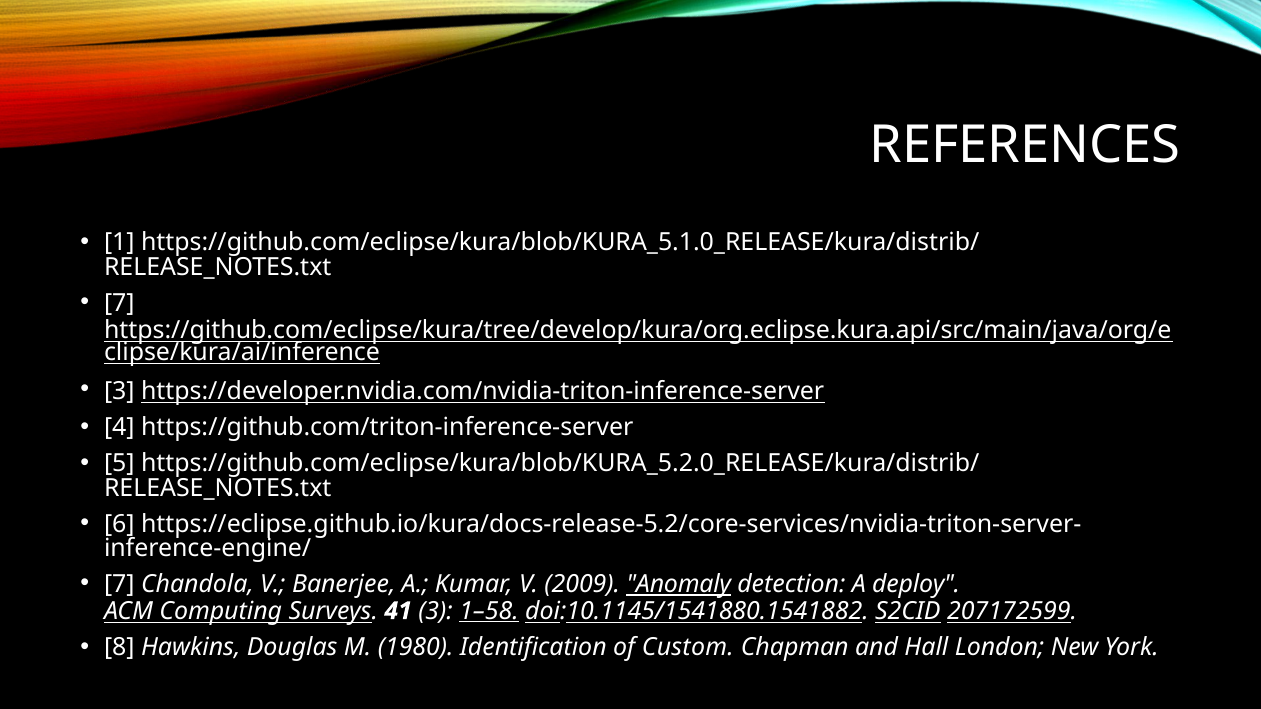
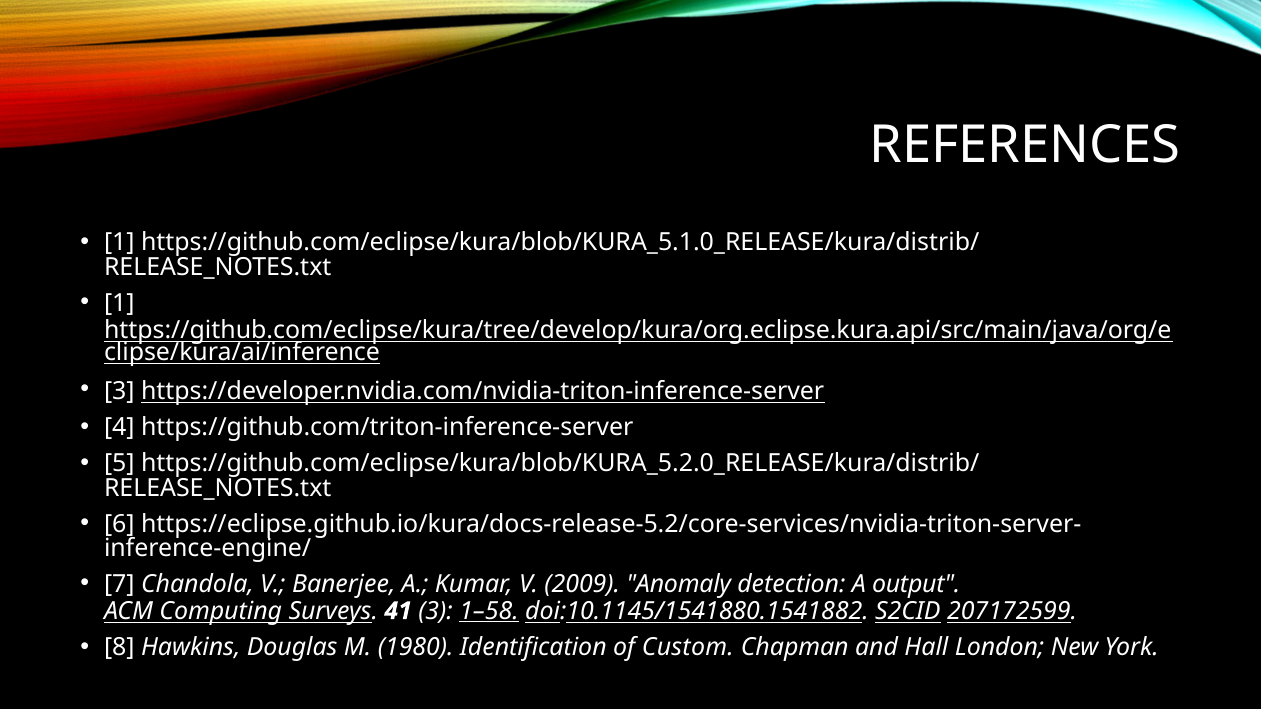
7: 7 -> 1 (119, 303)
Anomaly underline: present -> none (679, 584)
deploy: deploy -> output (916, 584)
